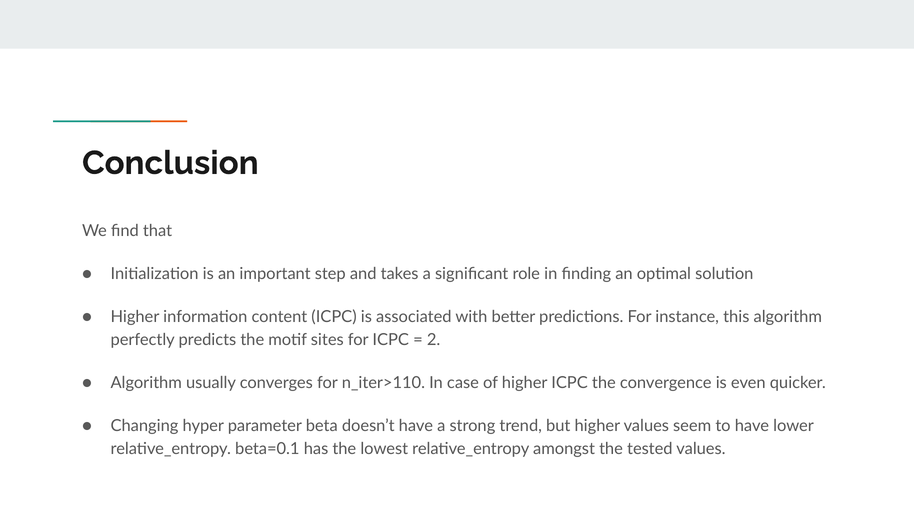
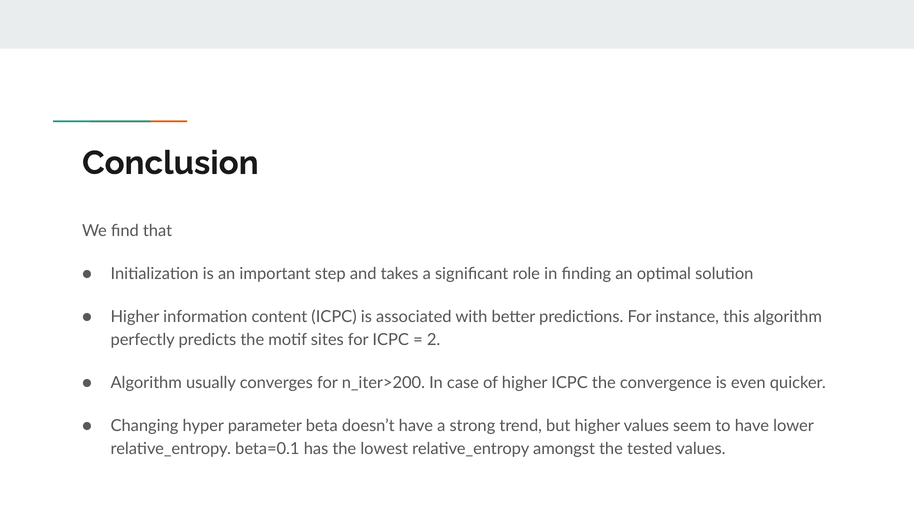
n_iter>110: n_iter>110 -> n_iter>200 (383, 383)
